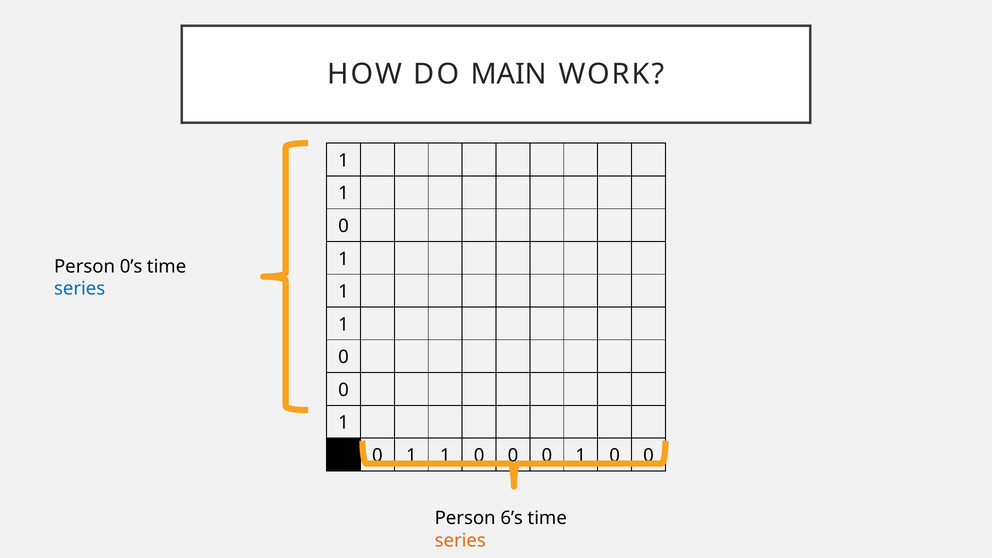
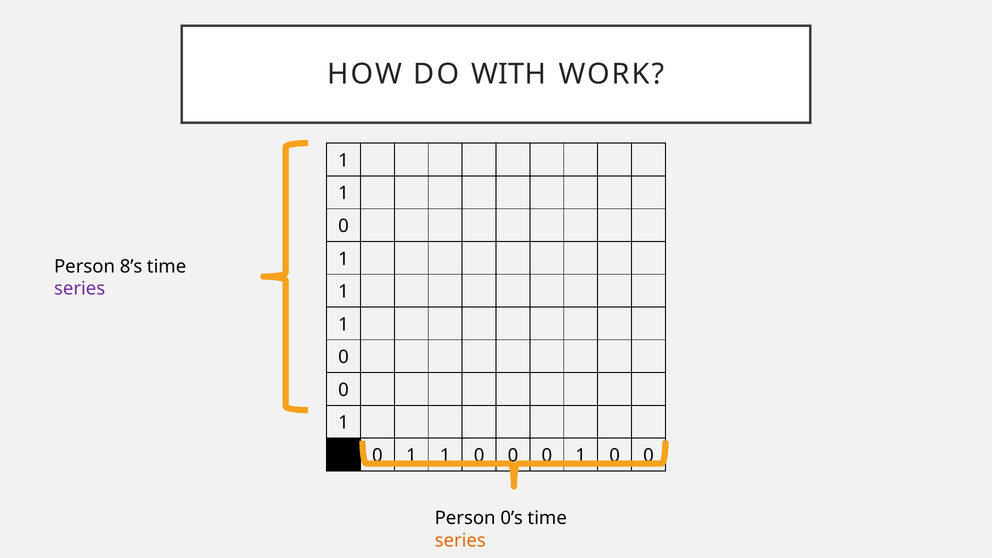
MAIN: MAIN -> WITH (509, 74)
0’s: 0’s -> 8’s (131, 266)
series colour: blue -> purple (80, 289)
6’s: 6’s -> 0’s (512, 518)
